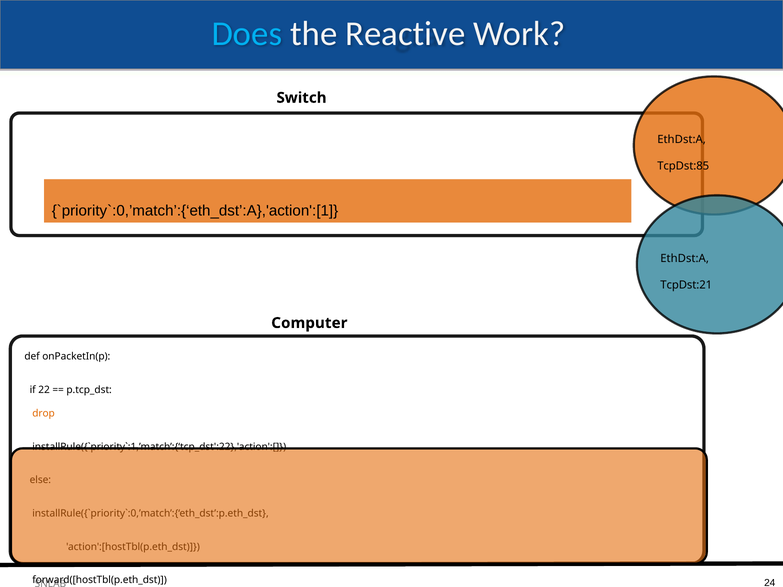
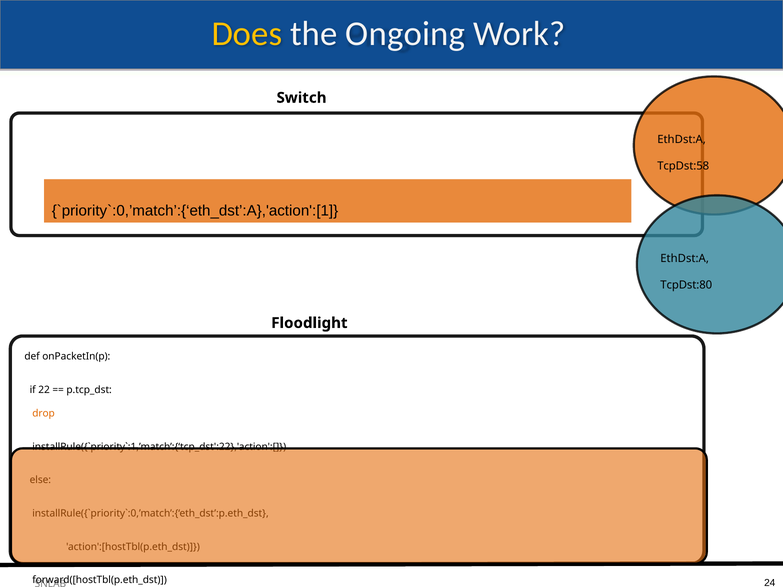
Does colour: light blue -> yellow (247, 34)
Reactive: Reactive -> Ongoing (405, 34)
TcpDst:85: TcpDst:85 -> TcpDst:58 (683, 166)
TcpDst:21: TcpDst:21 -> TcpDst:80 (686, 285)
Computer: Computer -> Floodlight (309, 323)
